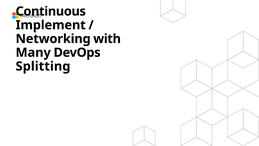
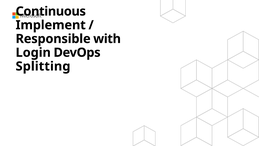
Networking: Networking -> Responsible (53, 39)
Many: Many -> Login (33, 52)
